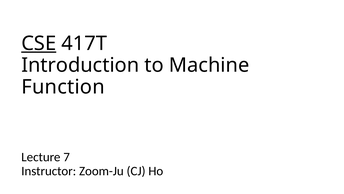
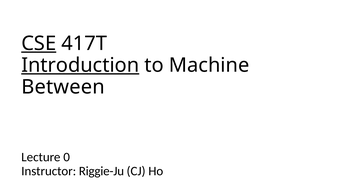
Introduction underline: none -> present (80, 65)
Function: Function -> Between (63, 87)
7: 7 -> 0 (67, 157)
Zoom-Ju: Zoom-Ju -> Riggie-Ju (101, 171)
